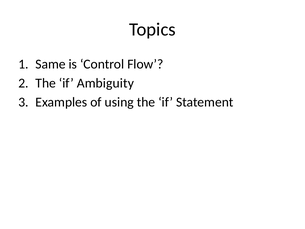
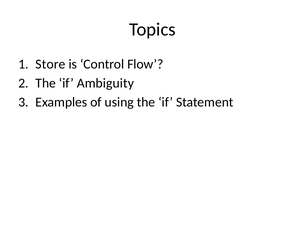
Same: Same -> Store (50, 64)
